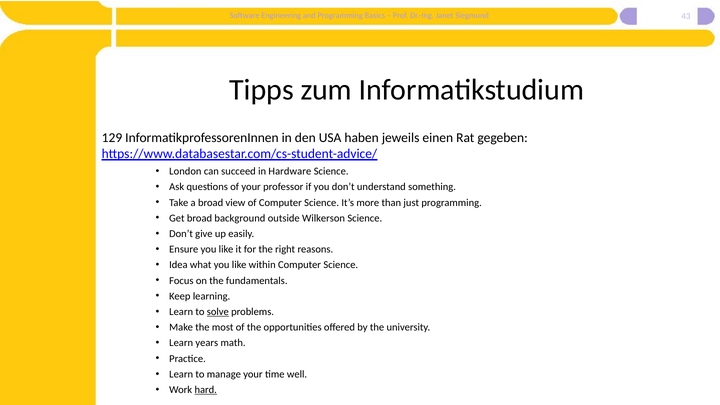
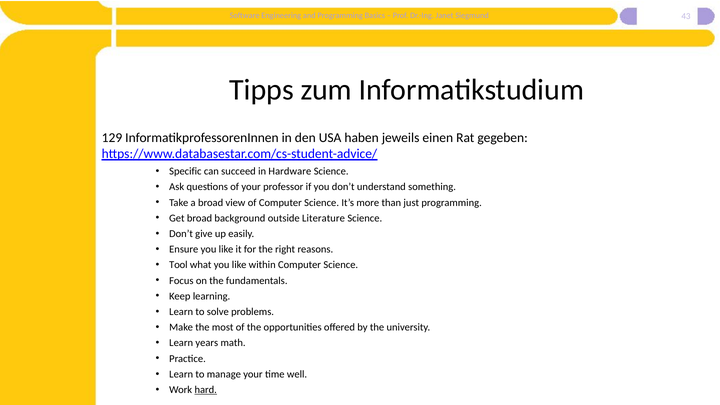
London: London -> Specific (185, 171)
Wilkerson: Wilkerson -> Literature (323, 218)
Idea: Idea -> Tool (178, 265)
solve underline: present -> none (218, 312)
